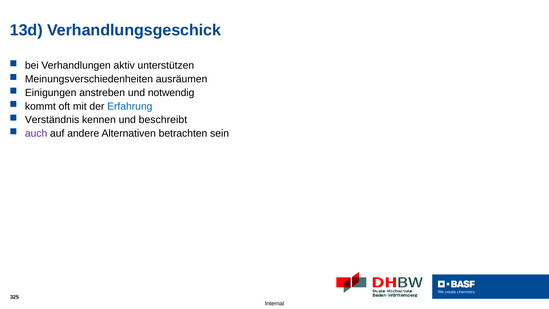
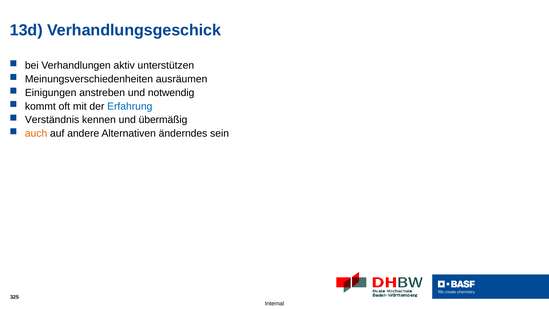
beschreibt: beschreibt -> übermäßig (163, 120)
auch colour: purple -> orange (36, 133)
betrachten: betrachten -> änderndes (183, 133)
